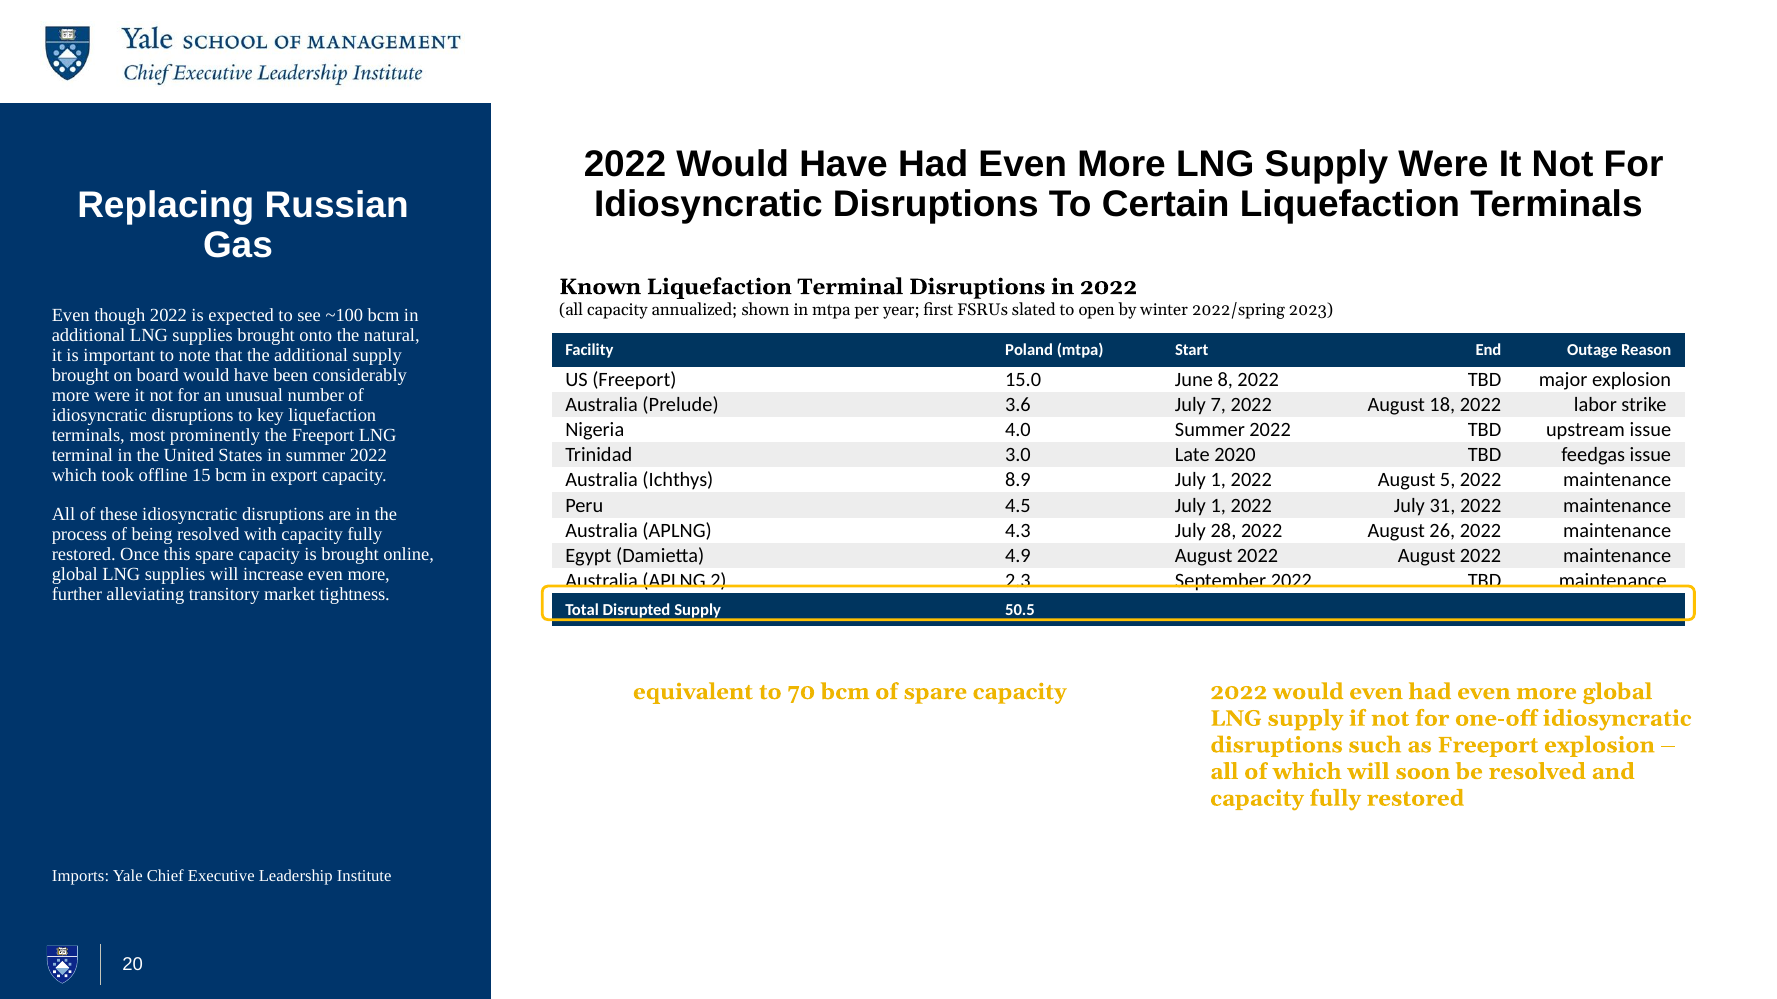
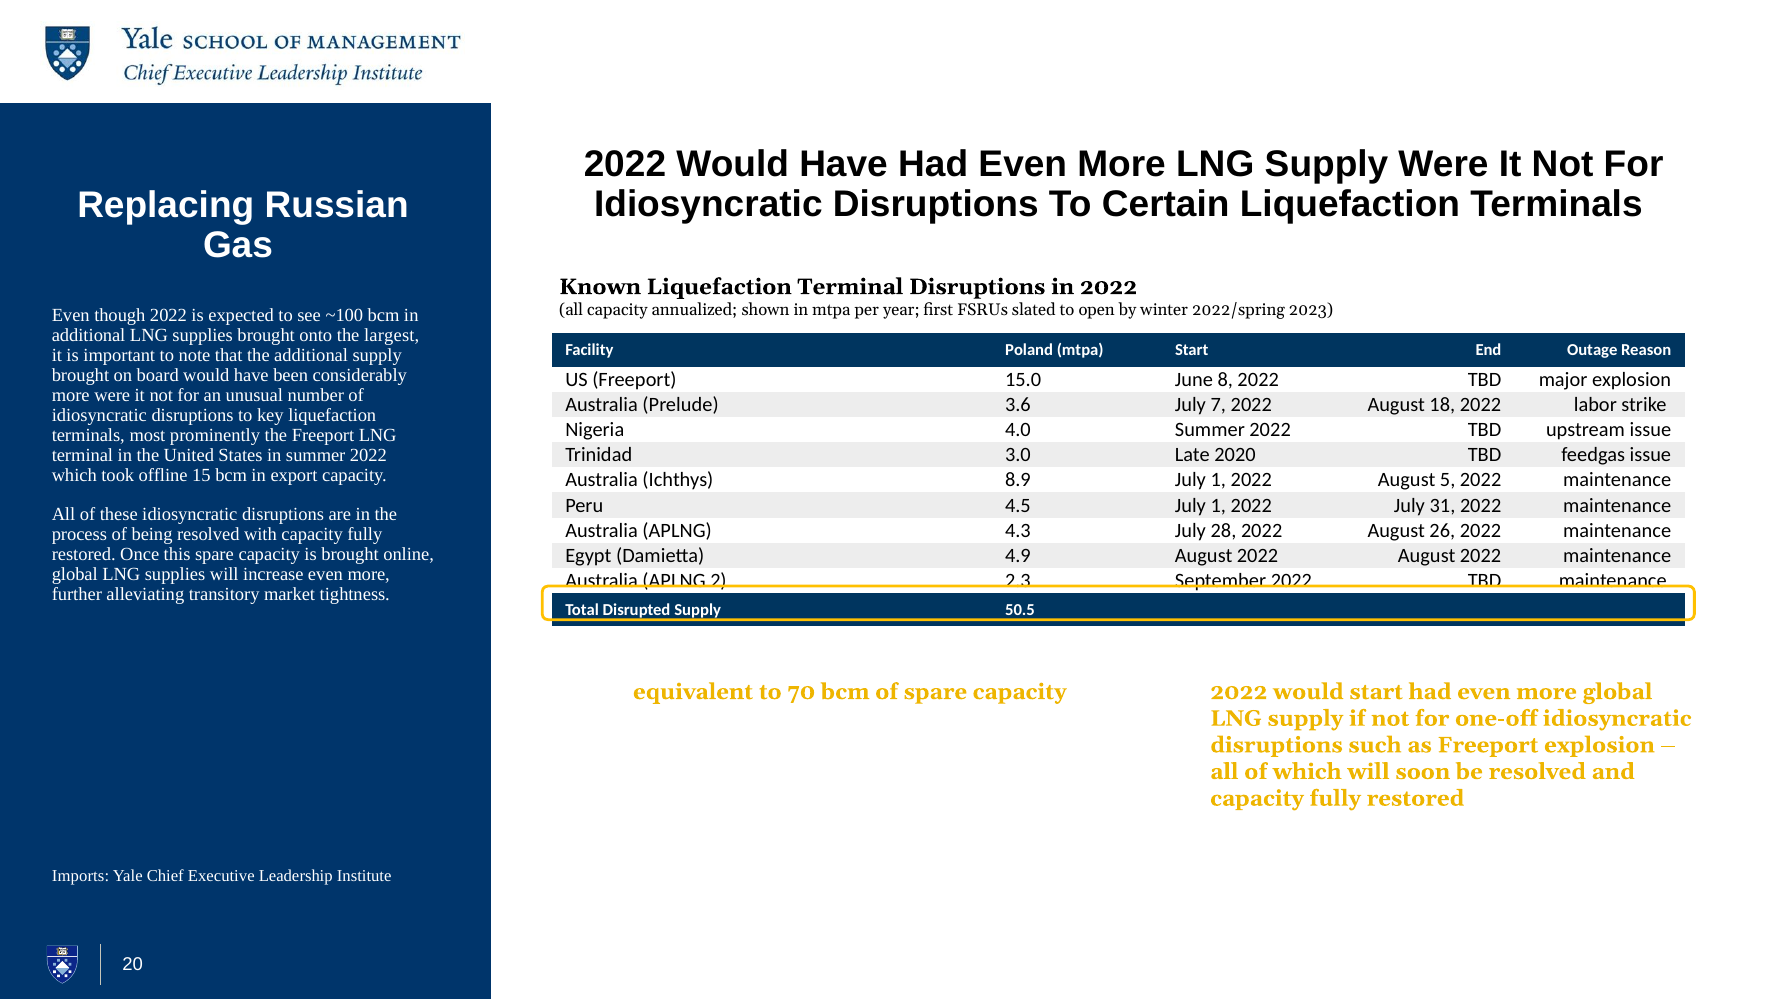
natural: natural -> largest (392, 335)
would even: even -> start (1376, 692)
